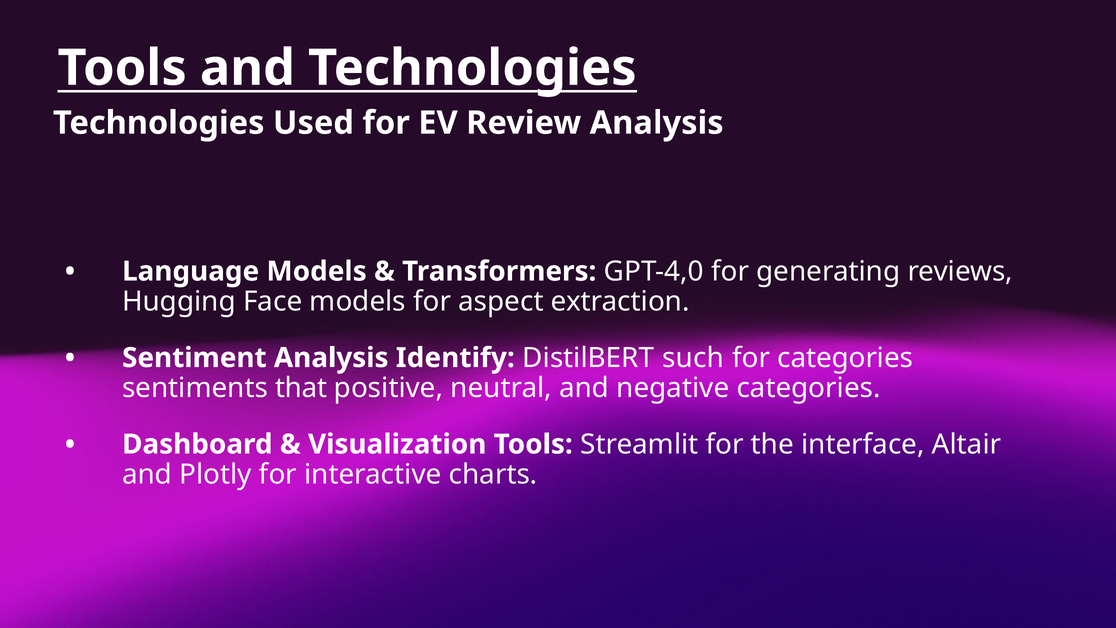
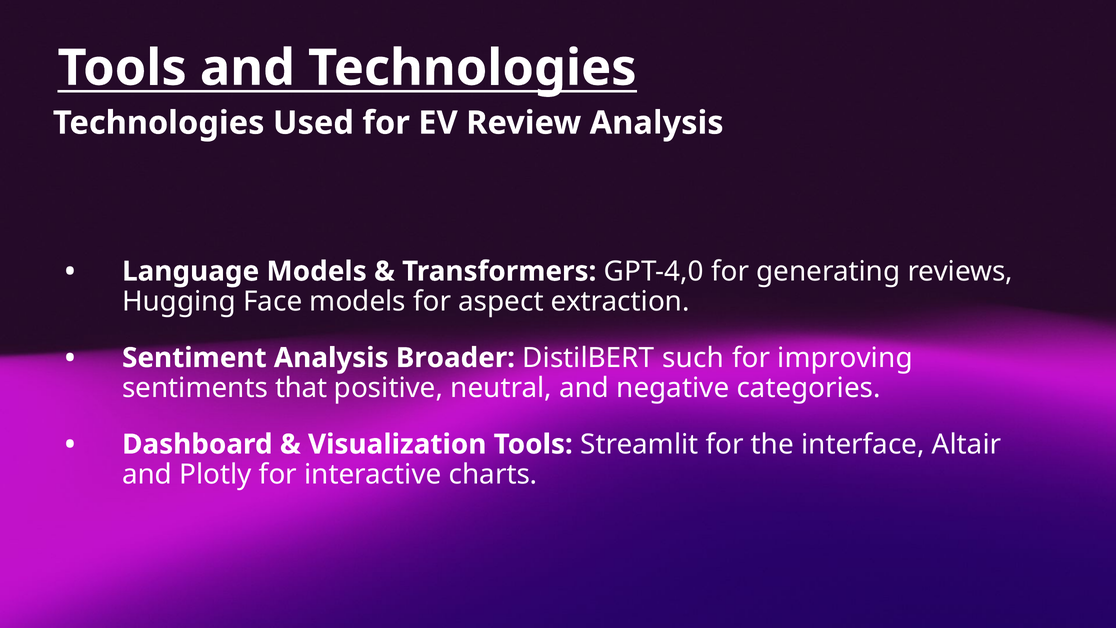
Identify: Identify -> Broader (455, 358)
for categories: categories -> improving (845, 358)
